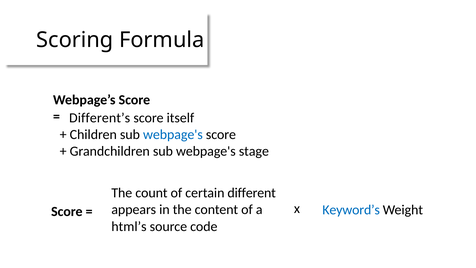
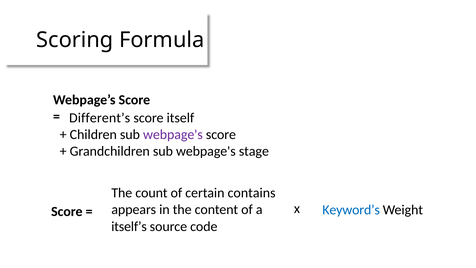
webpage's colour: blue -> purple (173, 134)
different: different -> contains (252, 193)
html’s: html’s -> itself’s (129, 226)
